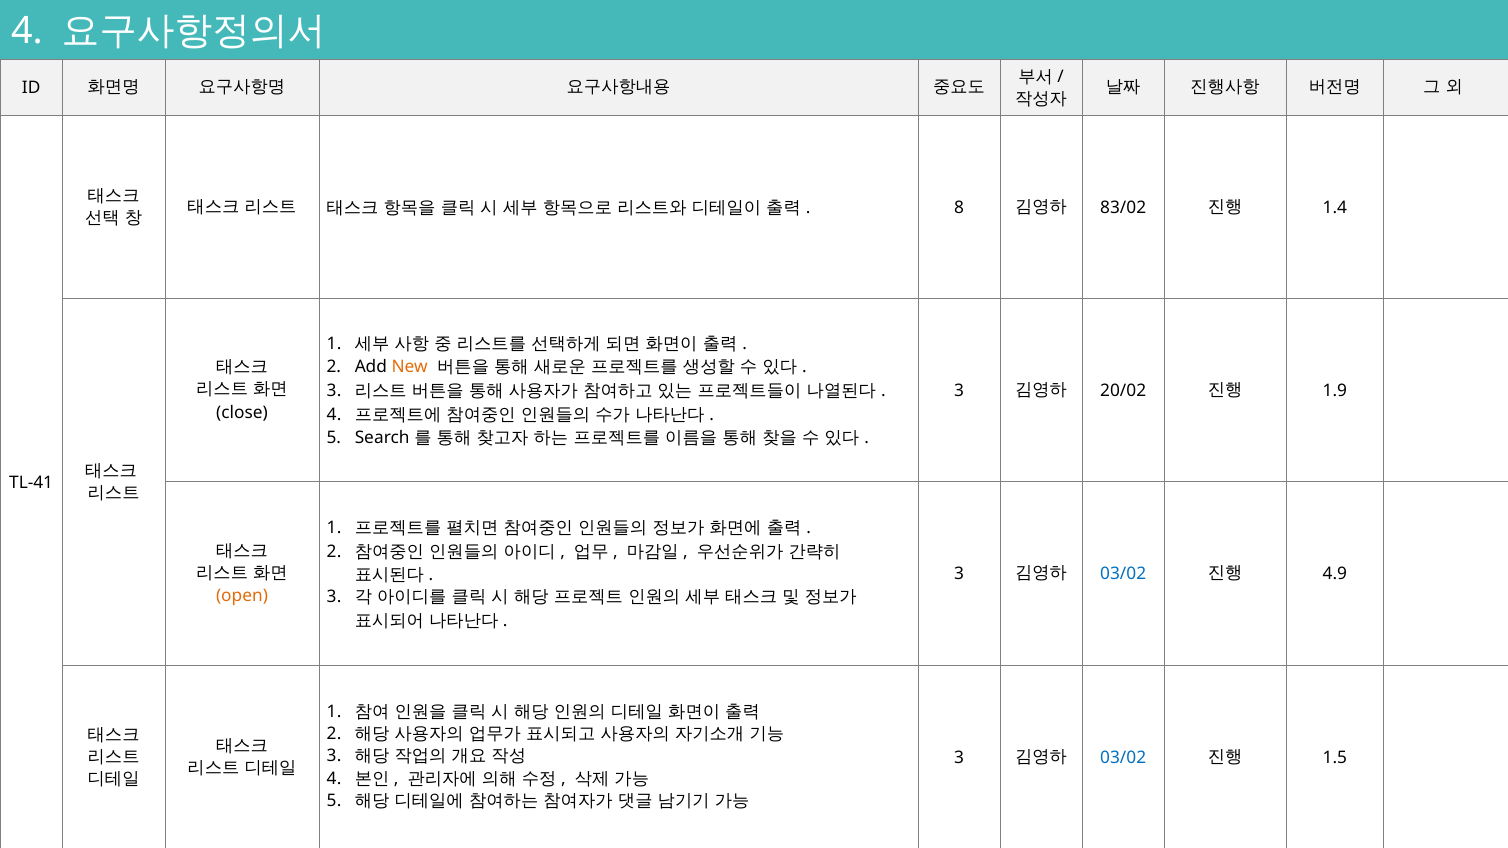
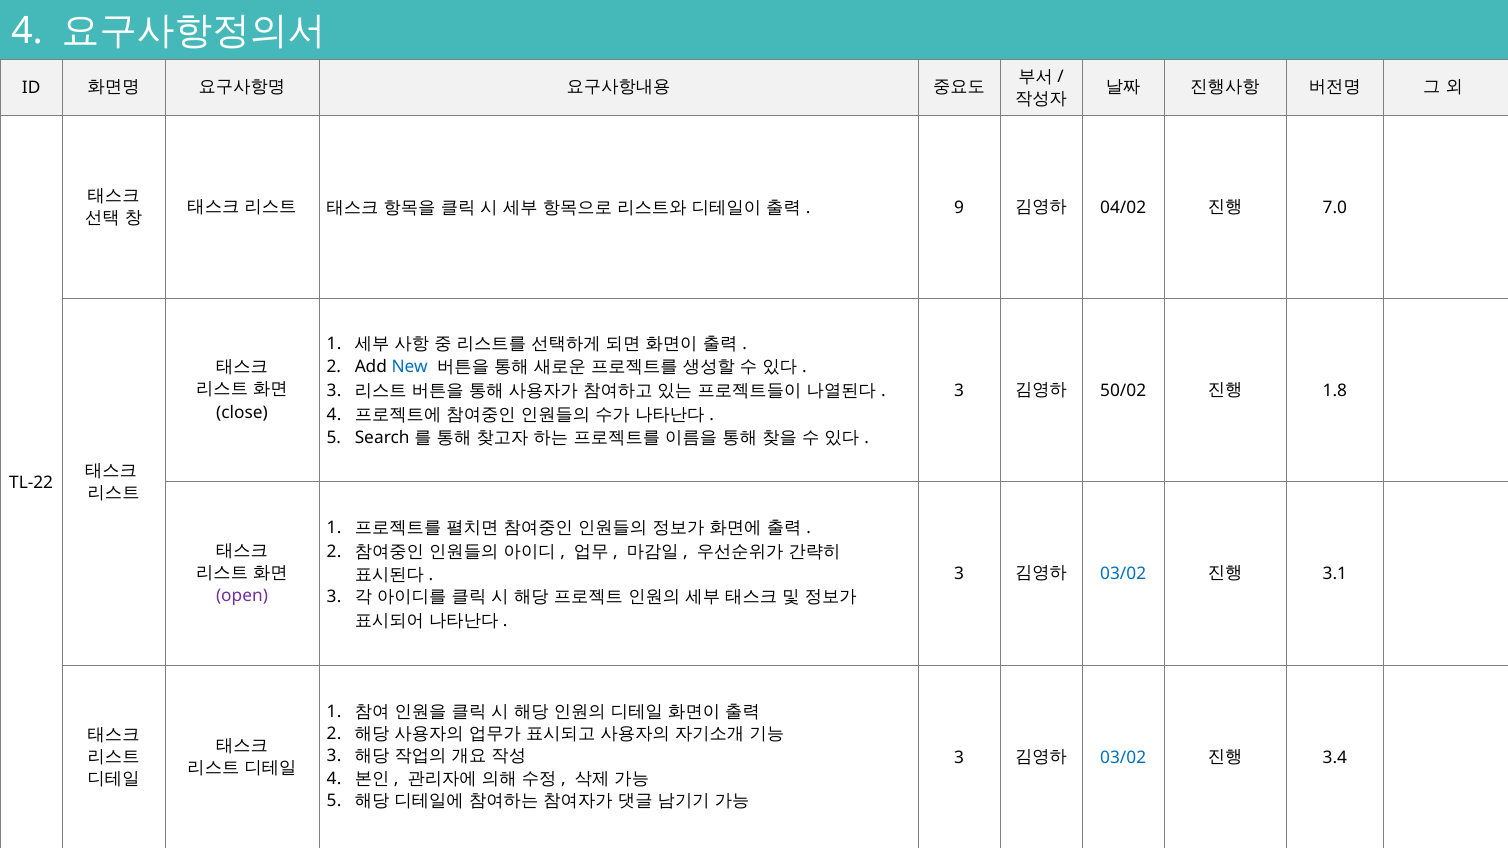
8: 8 -> 9 (959, 208)
83/02: 83/02 -> 04/02 (1123, 208)
1.4: 1.4 -> 7.0 (1335, 208)
New colour: orange -> blue (410, 367)
20/02: 20/02 -> 50/02 (1123, 391)
1.9: 1.9 -> 1.8 (1335, 391)
TL-41: TL-41 -> TL-22 (31, 483)
4.9: 4.9 -> 3.1 (1335, 574)
open colour: orange -> purple (242, 596)
1.5: 1.5 -> 3.4 (1335, 758)
